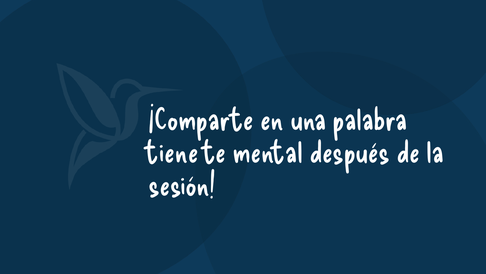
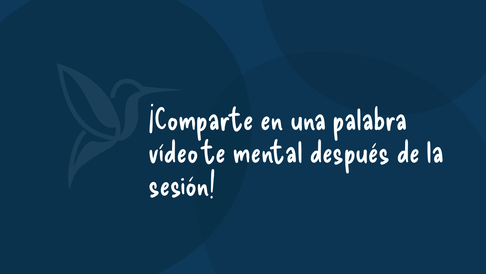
tiene: tiene -> vídeo (174, 153)
